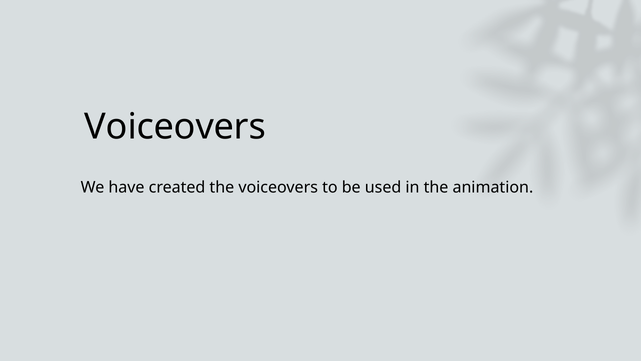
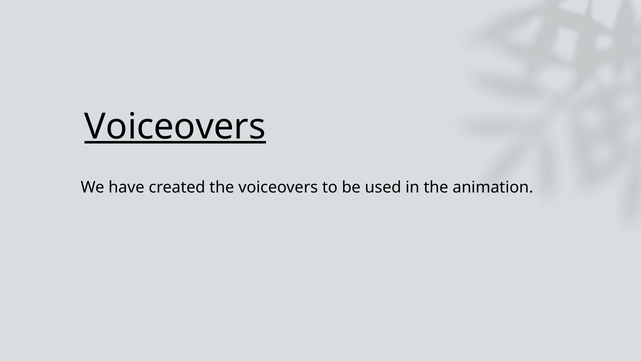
Voiceovers underline: none -> present (175, 127)
